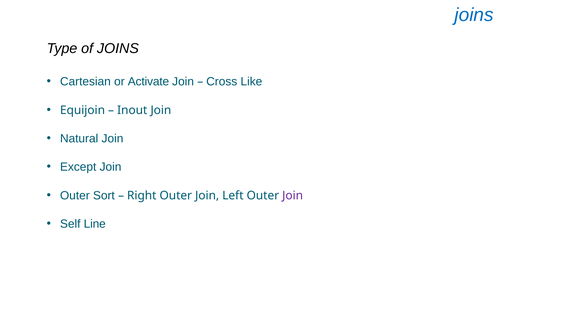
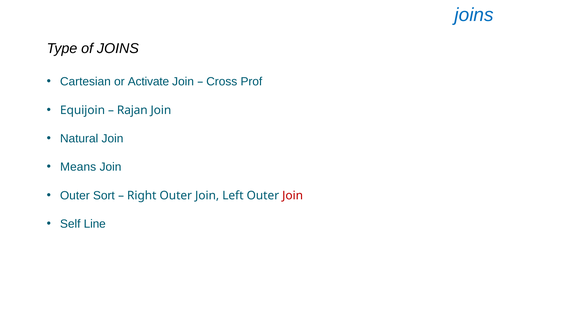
Like: Like -> Prof (251, 82)
Inout: Inout -> Rajan (132, 110)
Except: Except -> Means (78, 167)
Join colour: purple -> red (293, 196)
